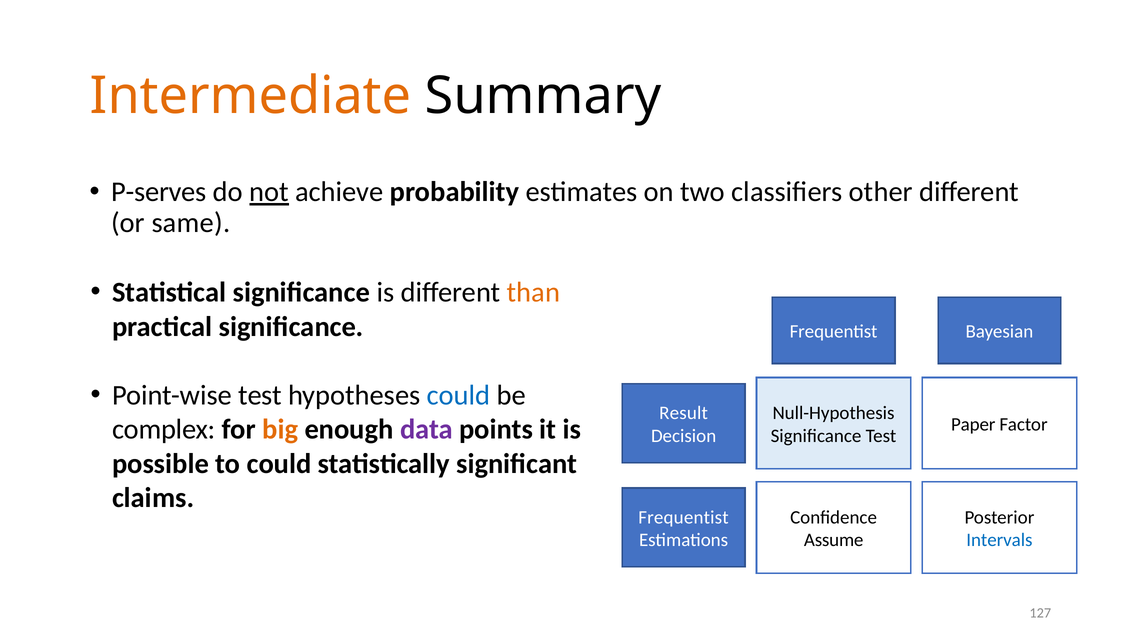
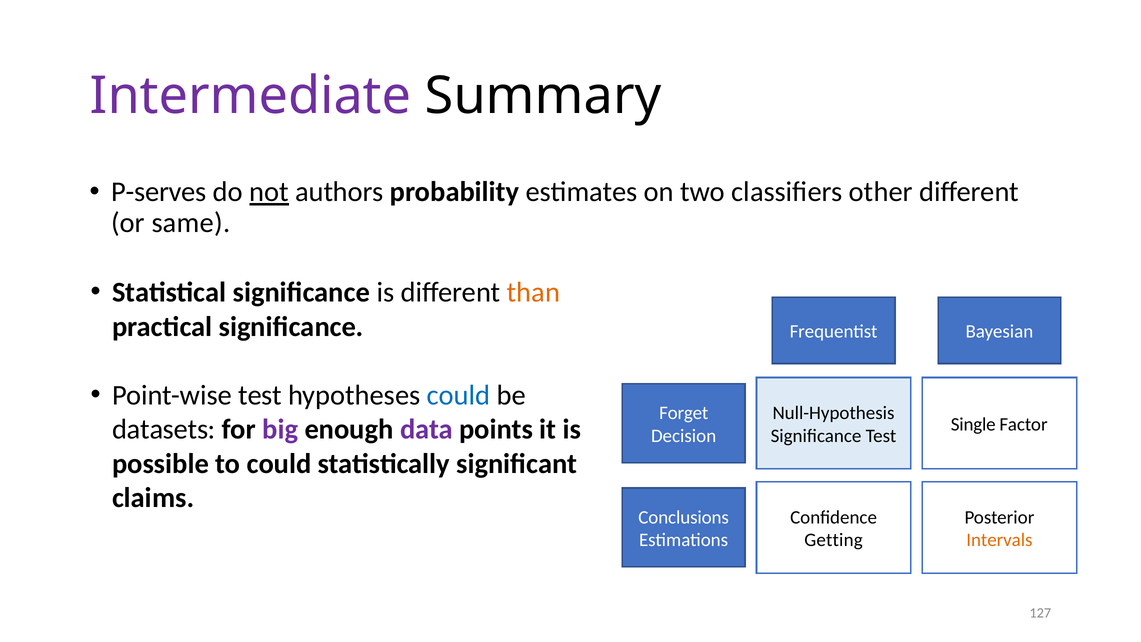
Intermediate colour: orange -> purple (251, 96)
achieve: achieve -> authors (339, 192)
Result: Result -> Forget (684, 413)
Paper: Paper -> Single (973, 424)
complex: complex -> datasets (164, 429)
big colour: orange -> purple (280, 429)
Frequentist: Frequentist -> Conclusions (684, 517)
Assume: Assume -> Getting (834, 540)
Intervals colour: blue -> orange (999, 540)
